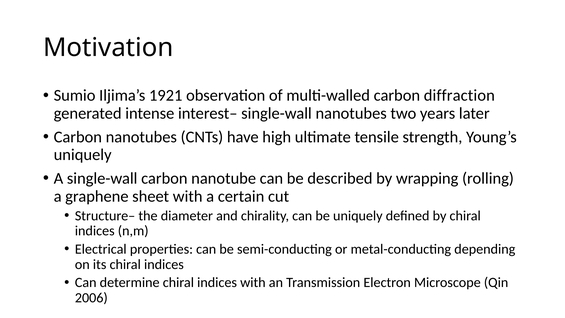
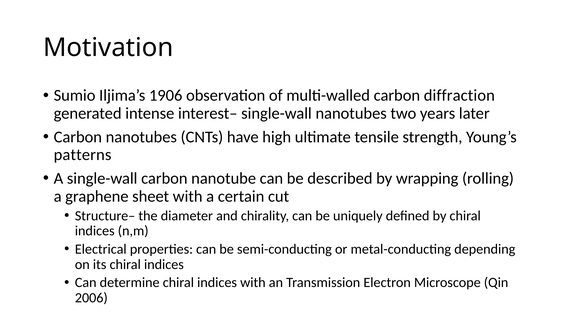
1921: 1921 -> 1906 (166, 95)
uniquely: uniquely -> patterns (83, 155)
